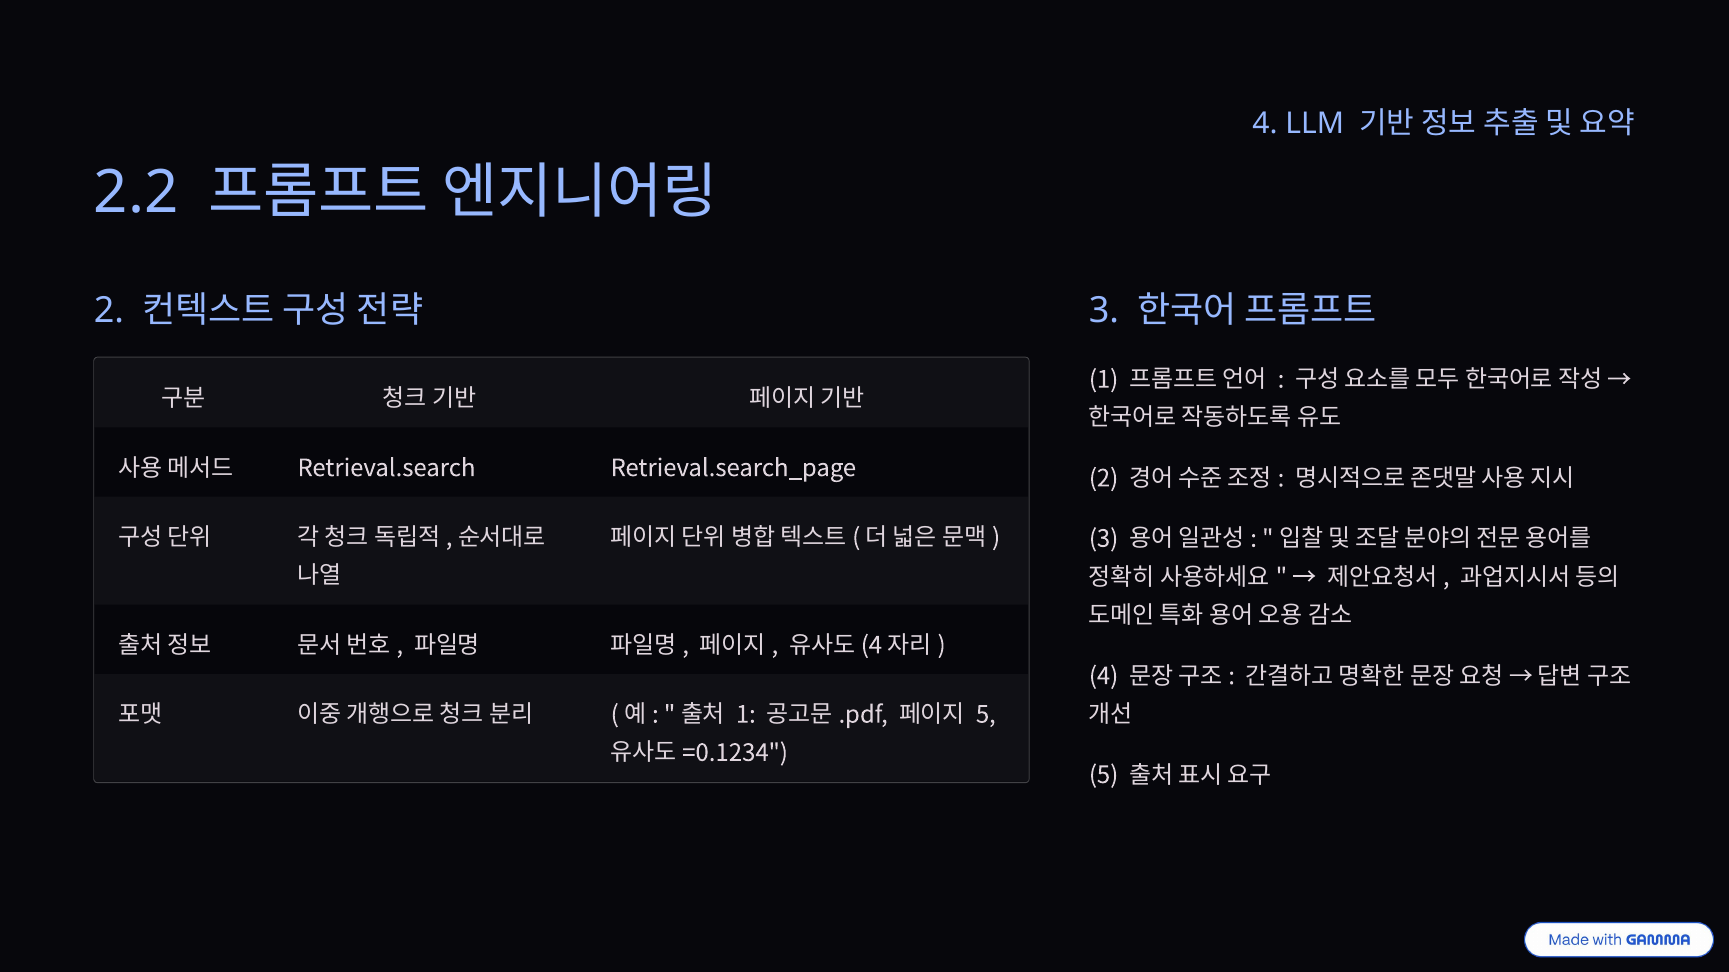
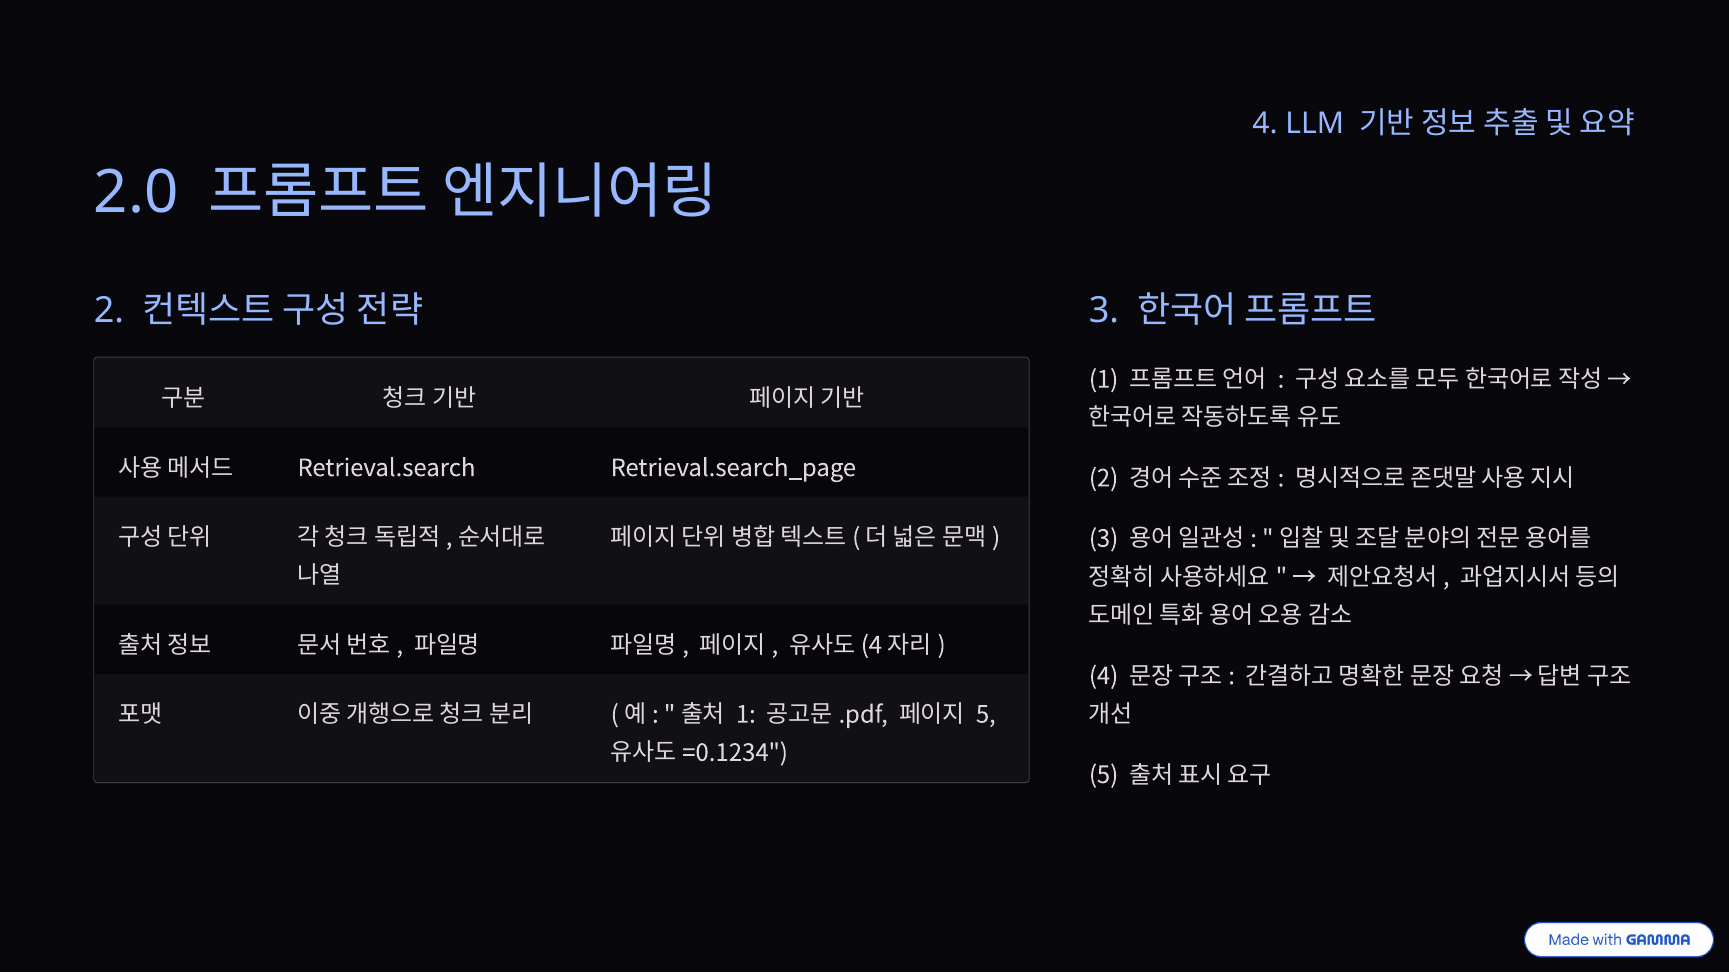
2.2: 2.2 -> 2.0 (136, 193)
